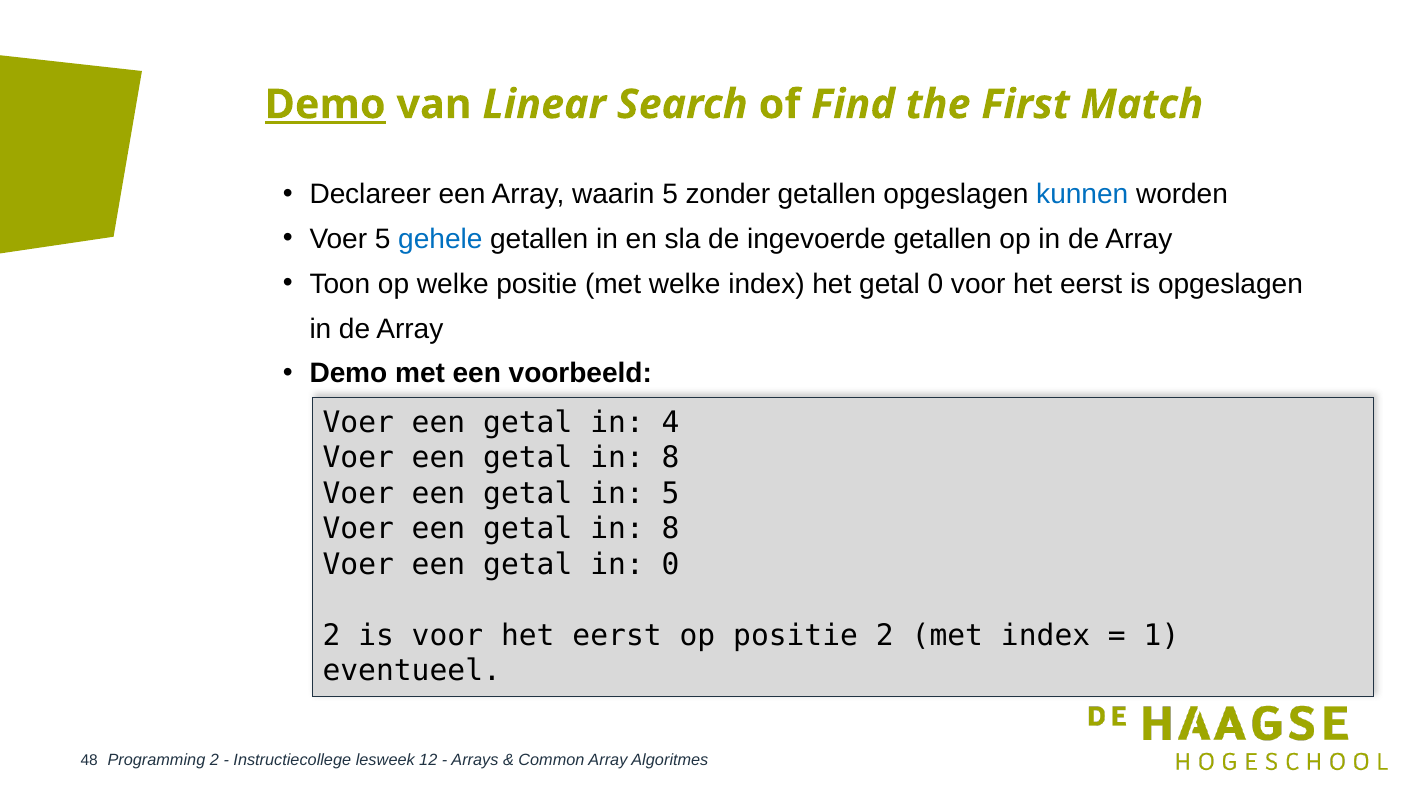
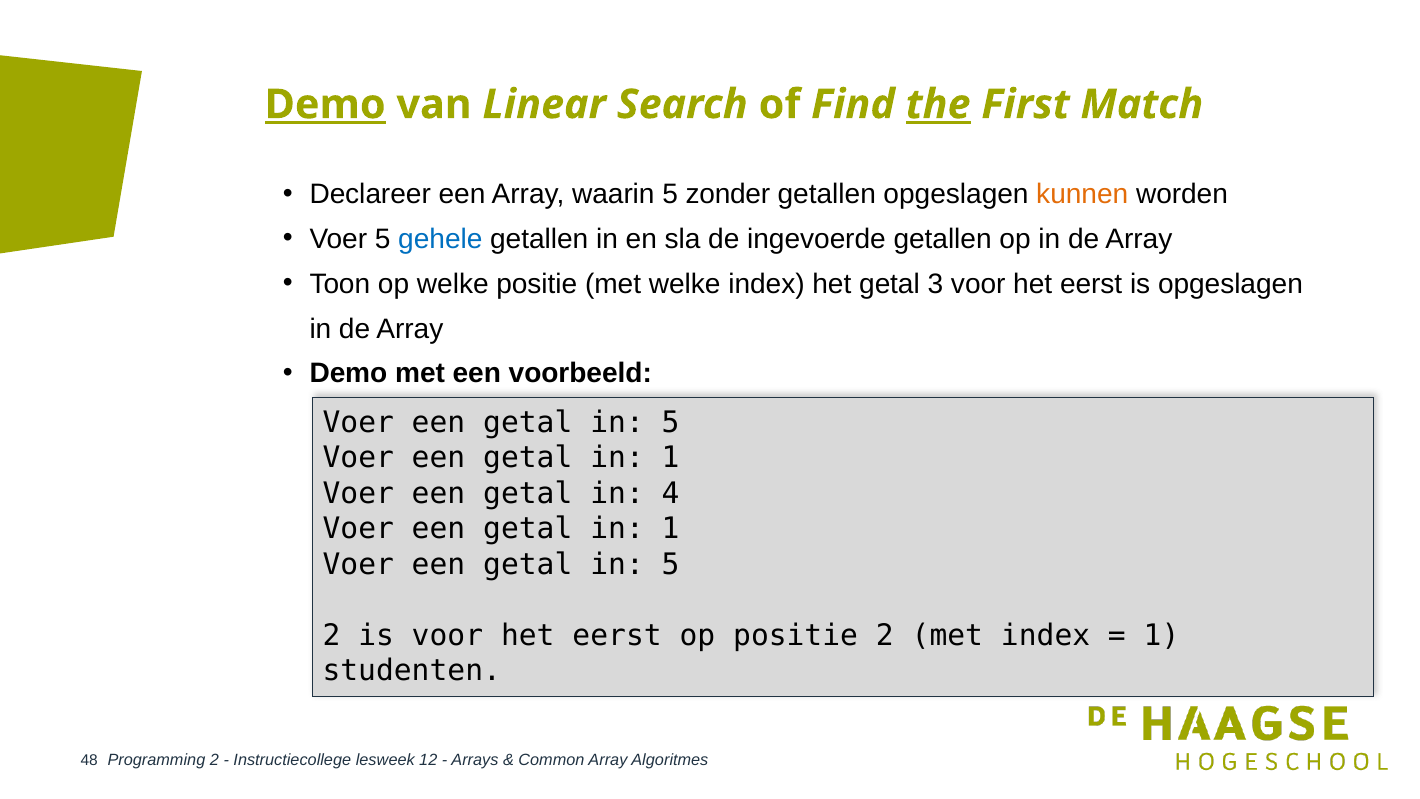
the underline: none -> present (938, 105)
kunnen colour: blue -> orange (1082, 194)
getal 0: 0 -> 3 (935, 284)
4: 4 -> 5 (671, 422)
8: 8 -> 1 (671, 458)
in 5: 5 -> 4 (671, 493)
8: 8 -> 1 (671, 529)
0: 0 -> 5 (671, 564)
eventueel: eventueel -> studenten (412, 671)
